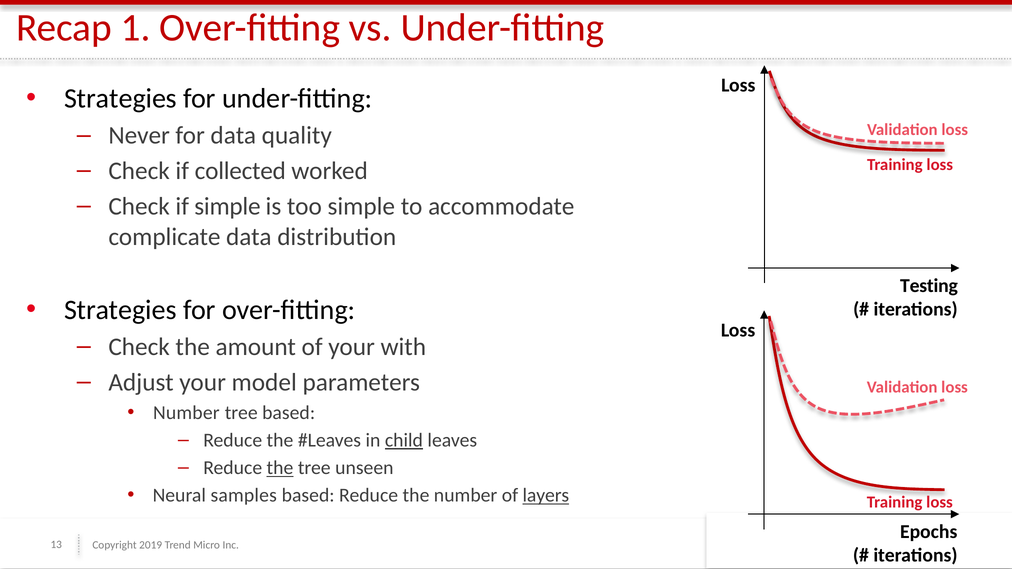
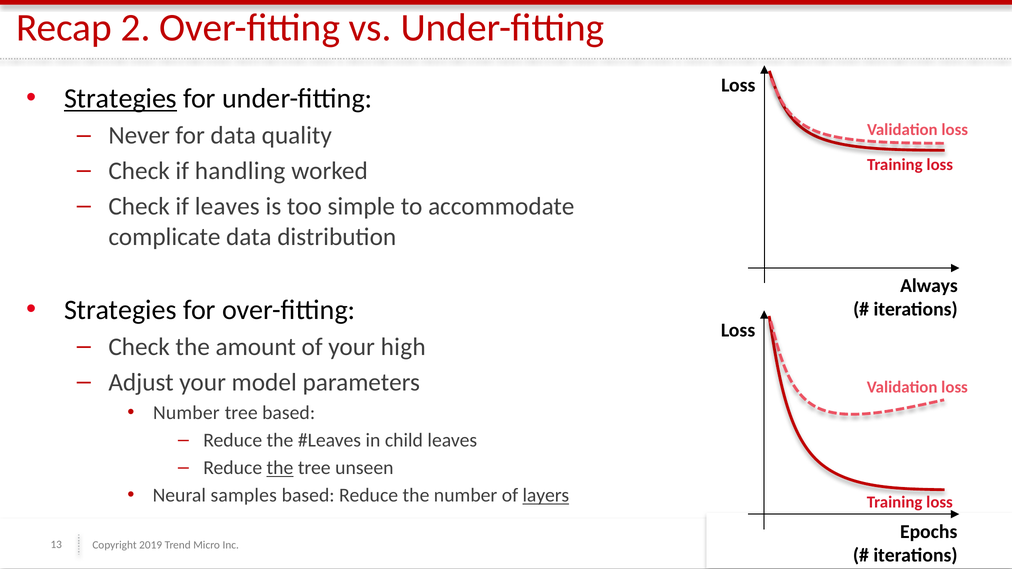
1: 1 -> 2 (136, 28)
Strategies underline: none -> present (121, 99)
collected: collected -> handling (240, 171)
if simple: simple -> leaves (227, 206)
Testing: Testing -> Always (929, 286)
with: with -> high (403, 347)
child underline: present -> none (404, 441)
